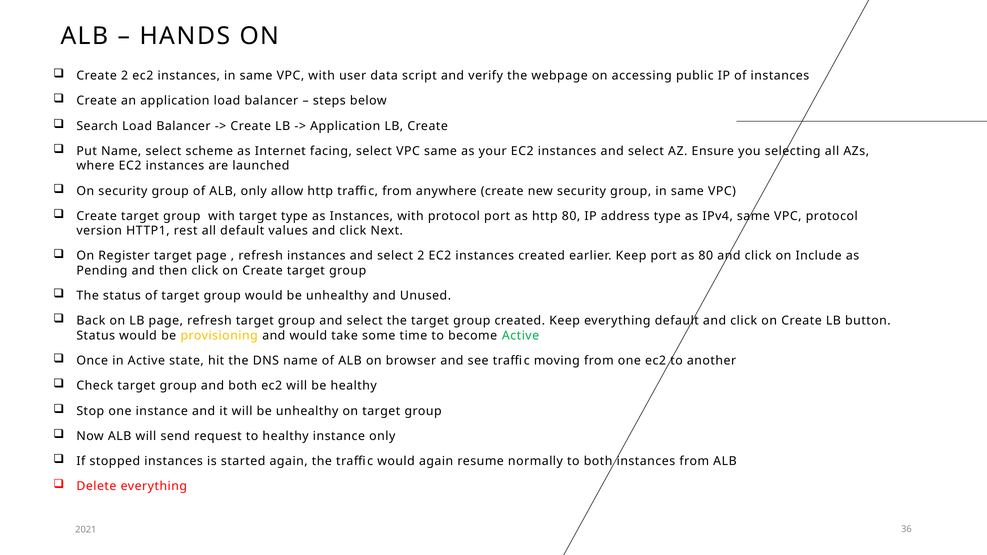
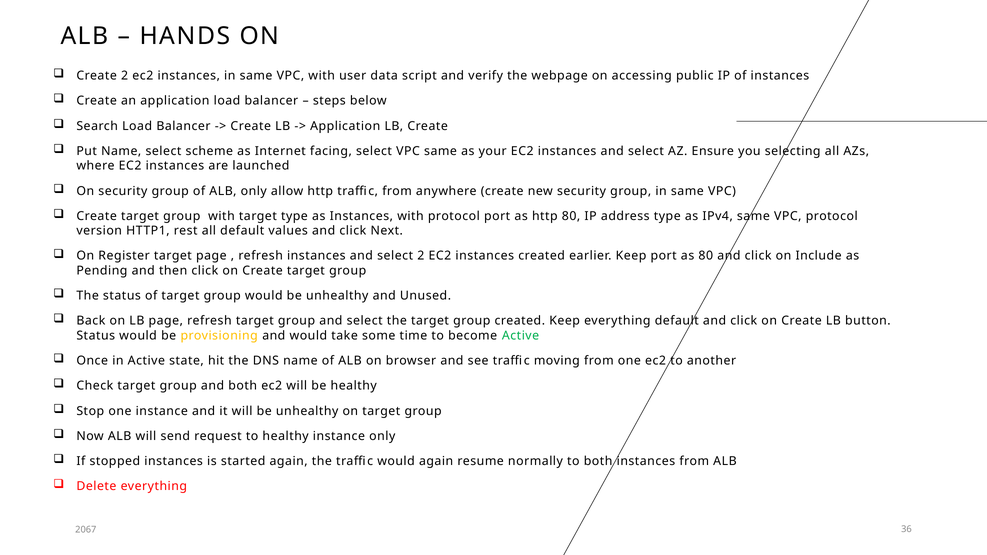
2021: 2021 -> 2067 (86, 530)
